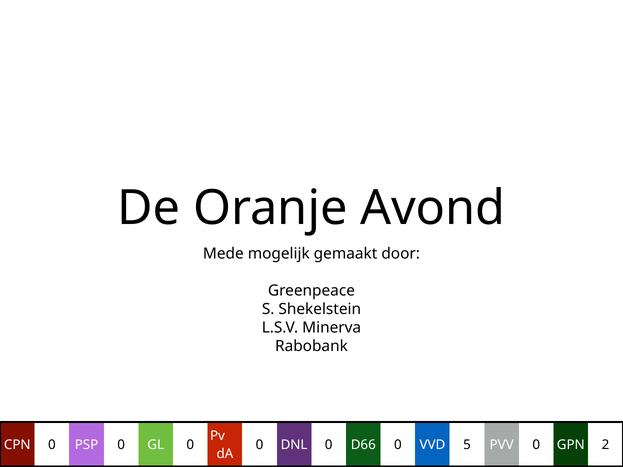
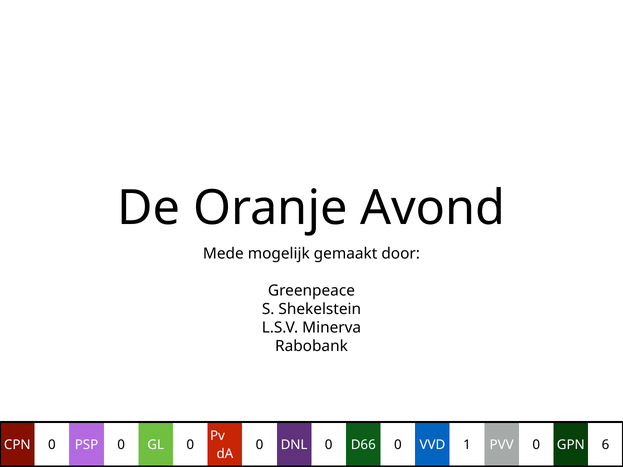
5: 5 -> 1 (467, 445)
2: 2 -> 6 (605, 445)
